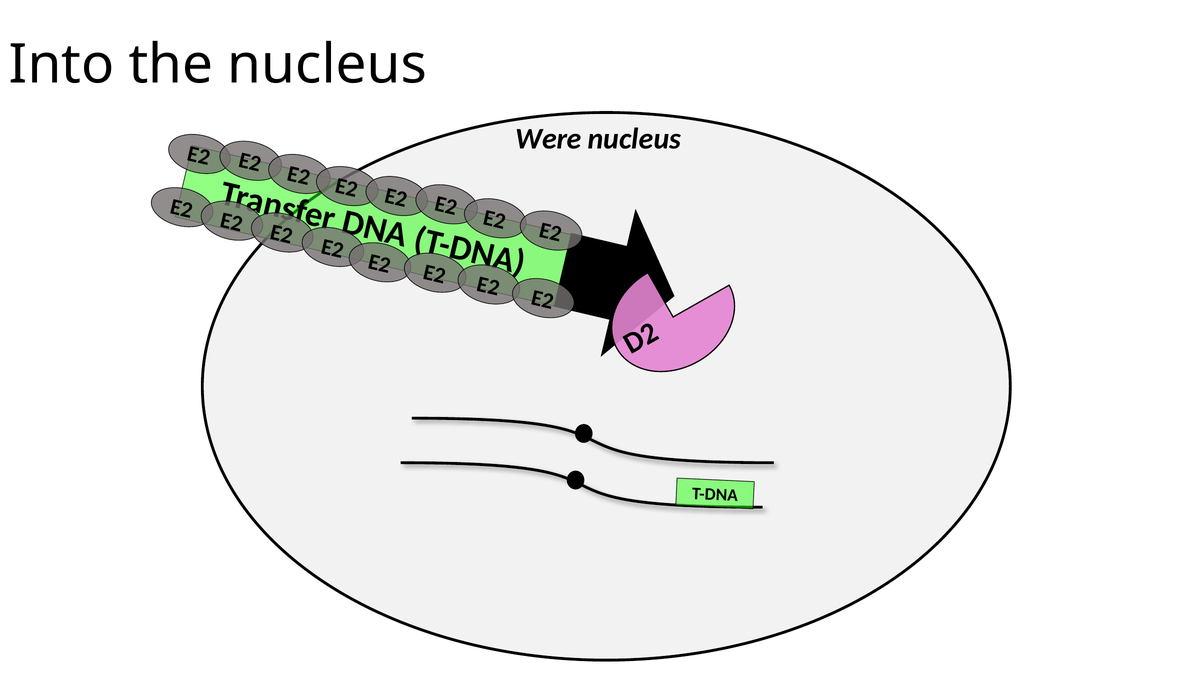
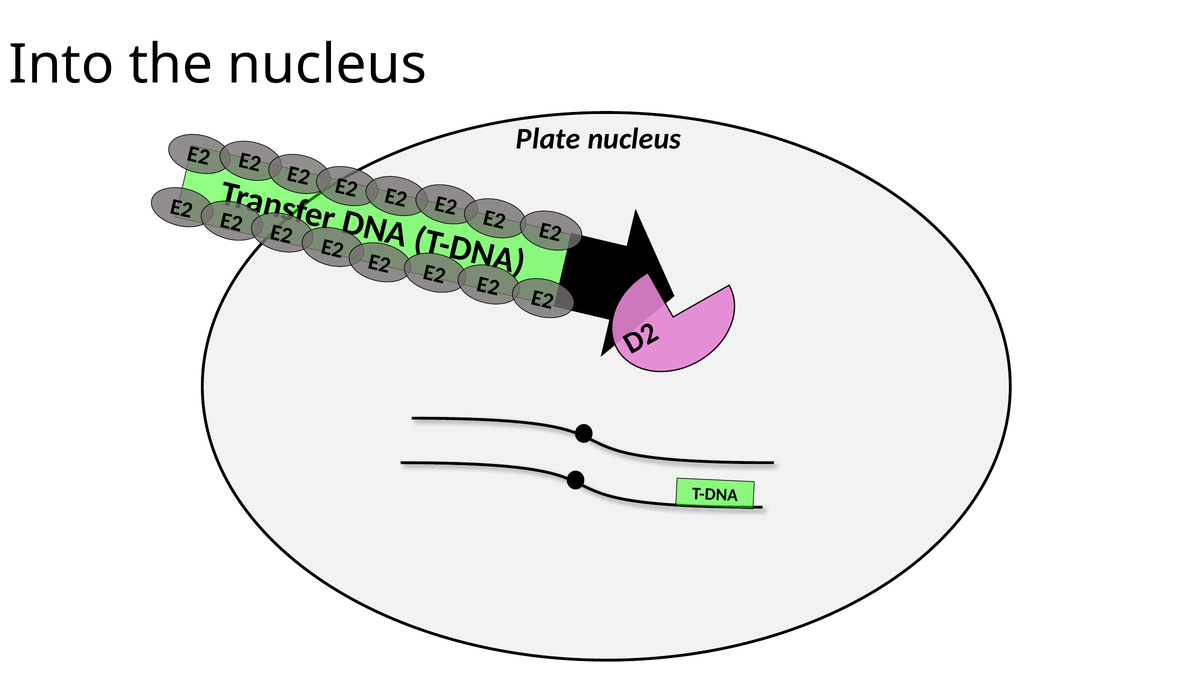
Were: Were -> Plate (548, 139)
